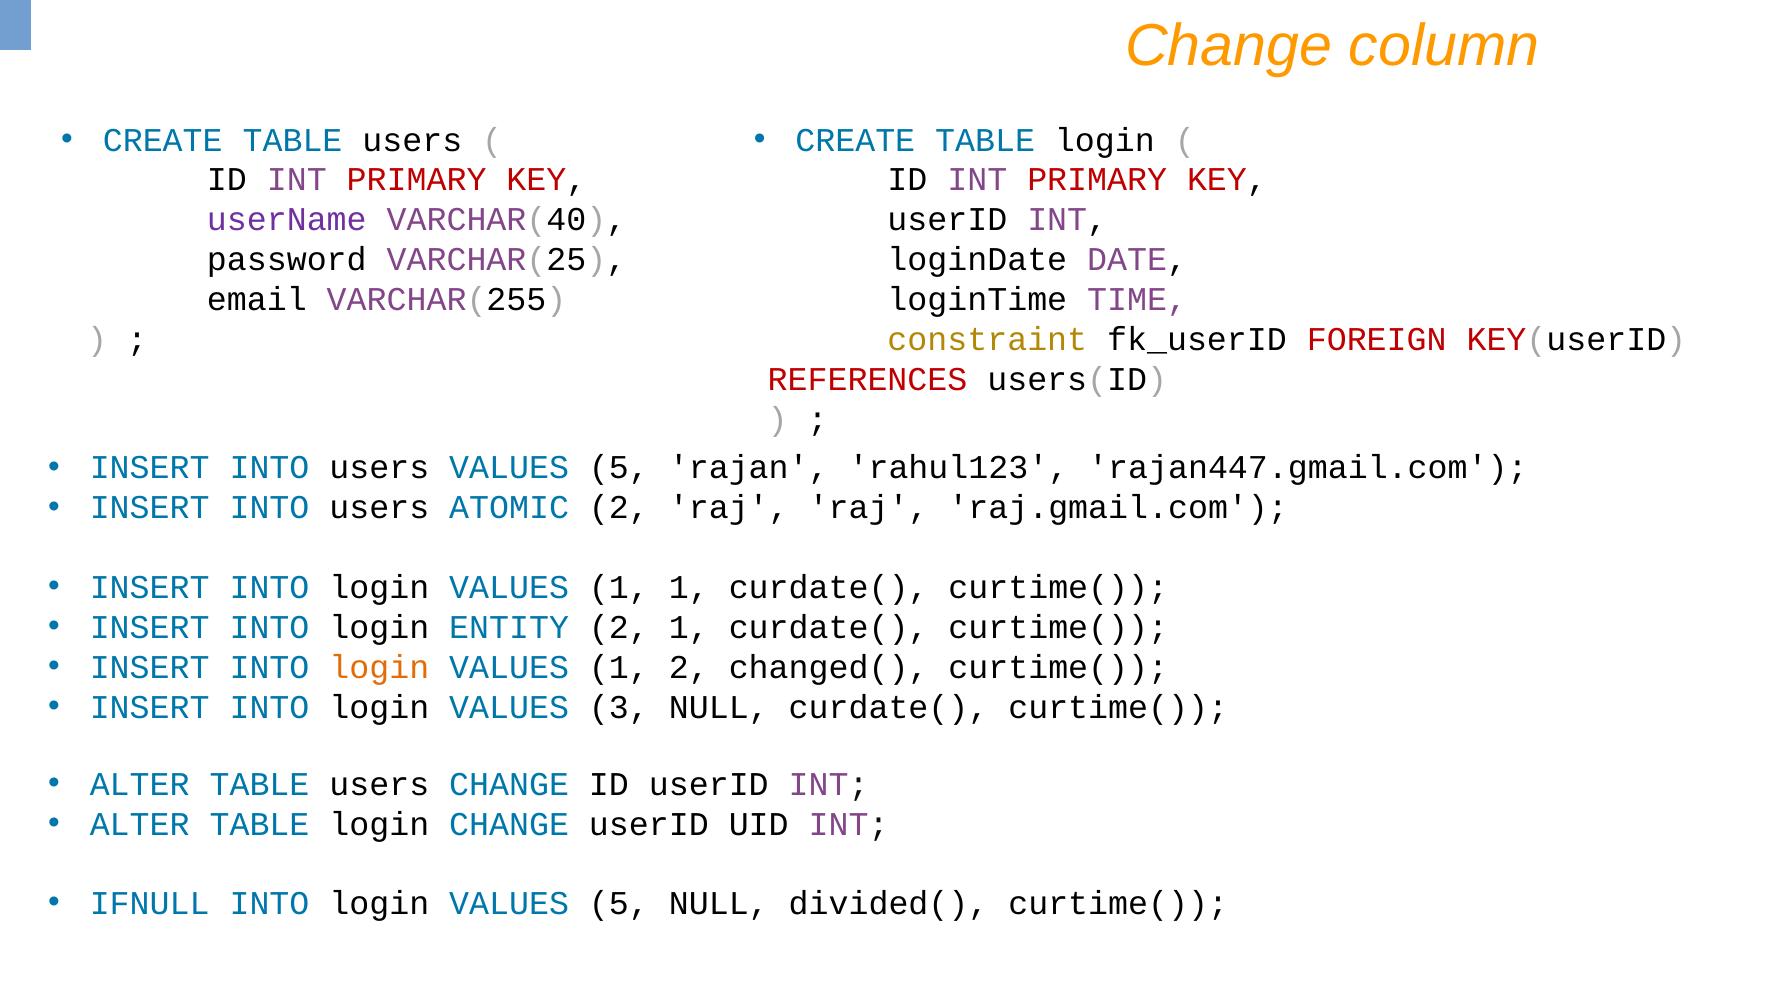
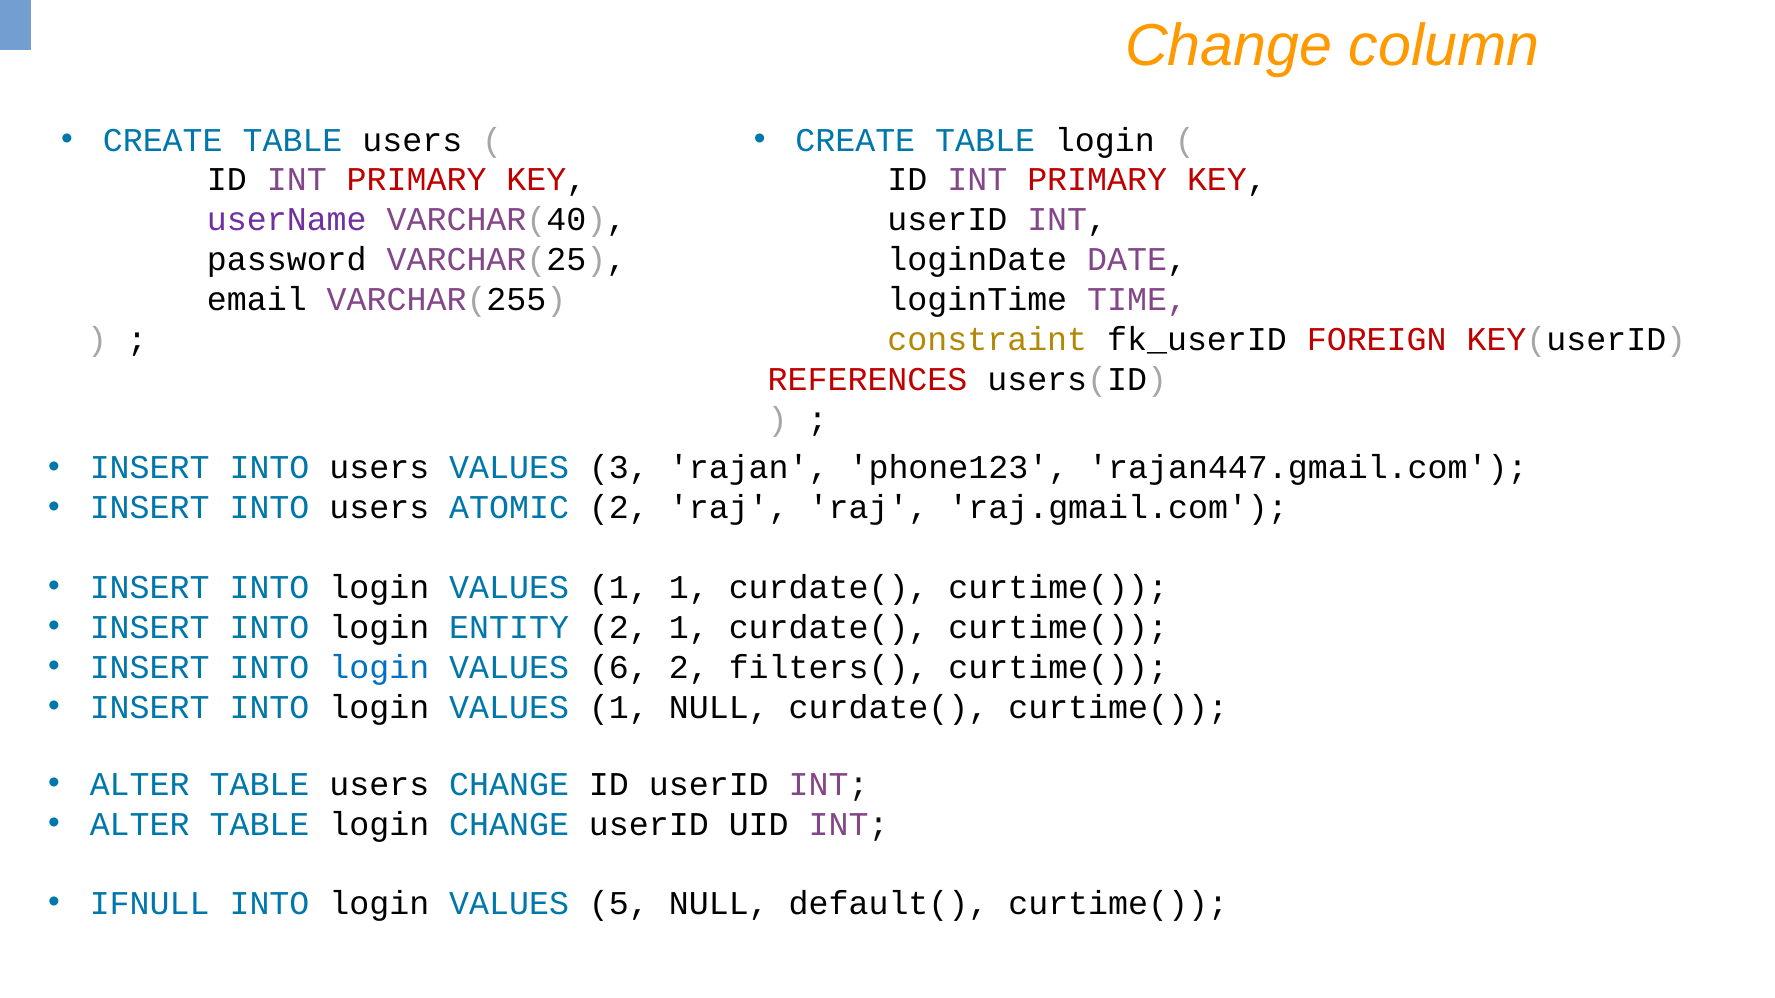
users VALUES 5: 5 -> 3 (619, 468)
rahul123: rahul123 -> phone123 (958, 468)
login colour: orange -> blue (379, 668)
1: 1 -> 6 (619, 668)
changed(: changed( -> filters( (829, 668)
3: 3 -> 1 (619, 708)
divided(: divided( -> default( (889, 904)
